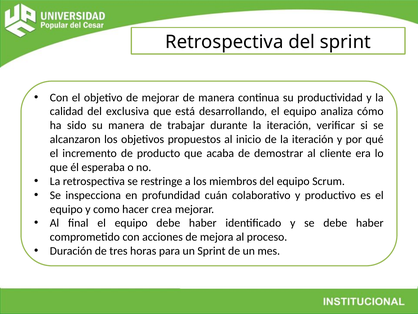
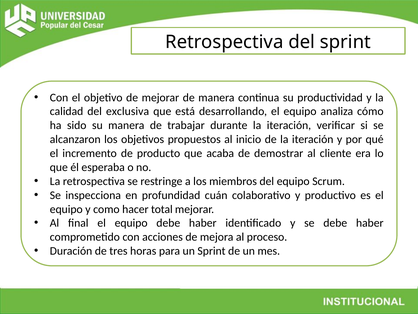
crea: crea -> total (162, 209)
